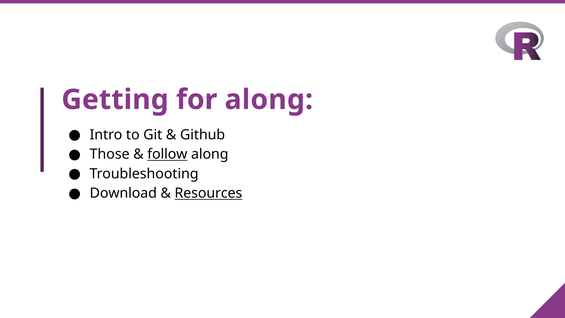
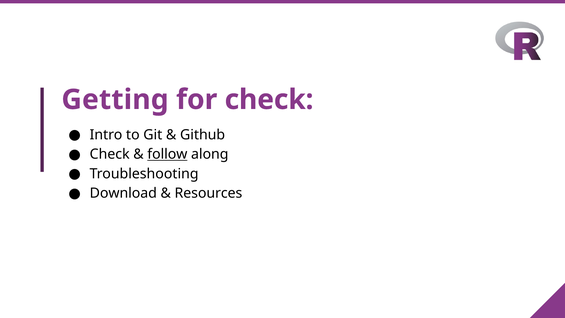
for along: along -> check (269, 100)
Those: Those -> Check (110, 154)
Resources underline: present -> none (208, 193)
